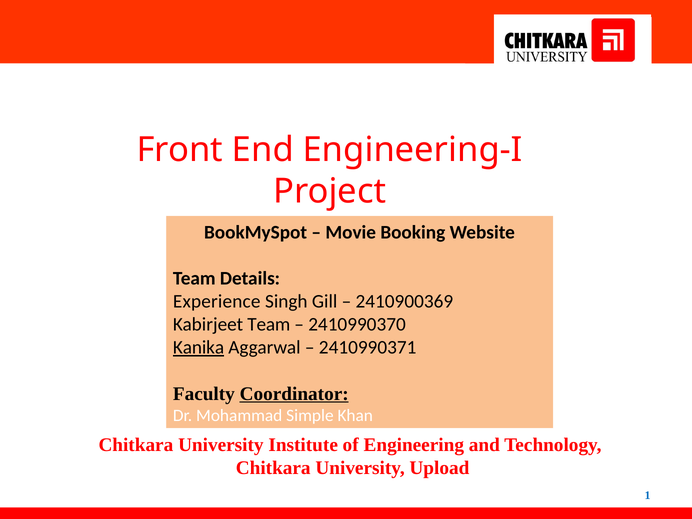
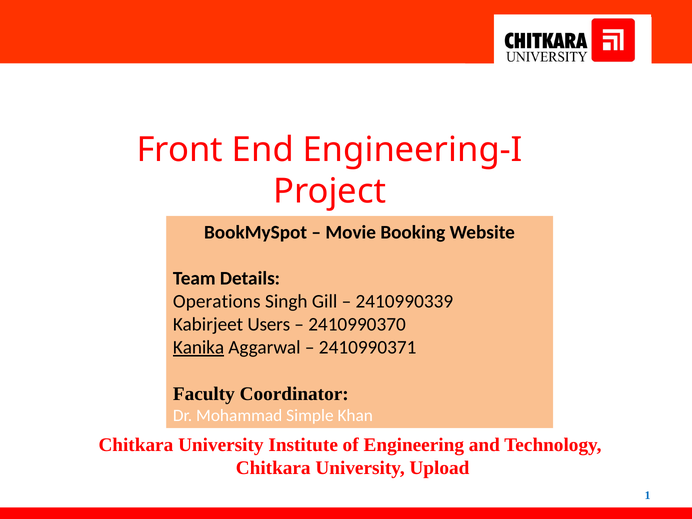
Experience: Experience -> Operations (217, 301)
2410900369: 2410900369 -> 2410990339 (404, 301)
Kabirjeet Team: Team -> Users (269, 324)
Coordinator underline: present -> none (294, 394)
